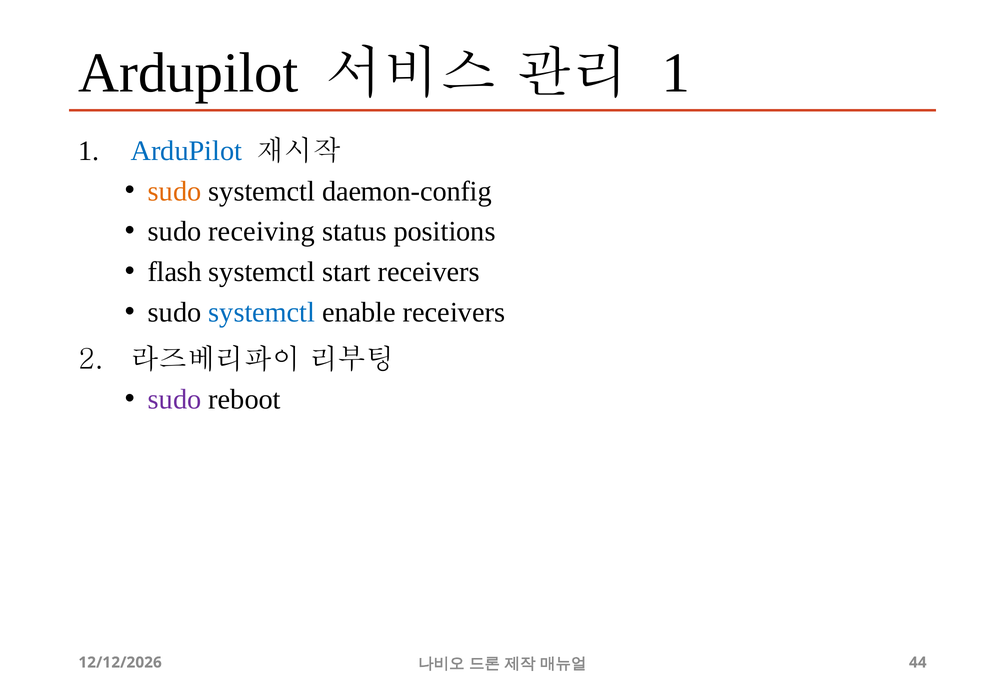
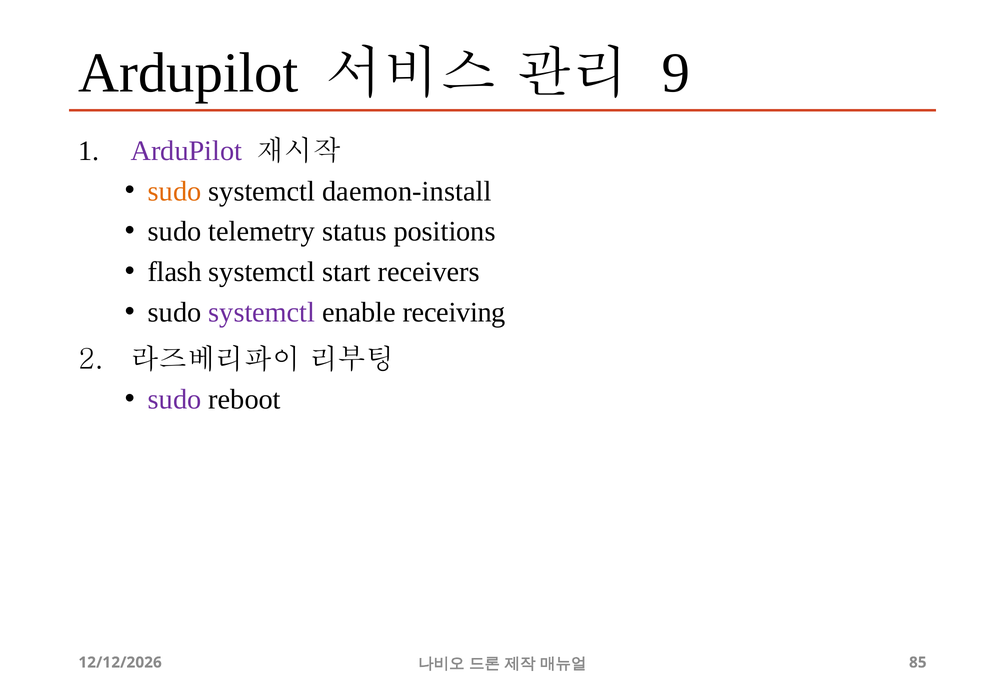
1: 1 -> 9 (676, 73)
ArduPilot colour: blue -> purple (186, 151)
daemon-config: daemon-config -> daemon-install (407, 191)
receiving: receiving -> telemetry (262, 232)
systemctl colour: blue -> purple (262, 313)
enable receivers: receivers -> receiving (454, 313)
44: 44 -> 85 (918, 663)
